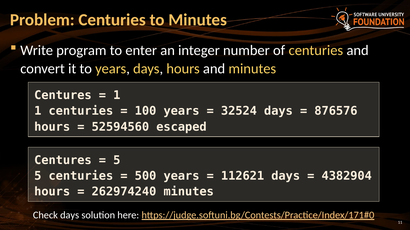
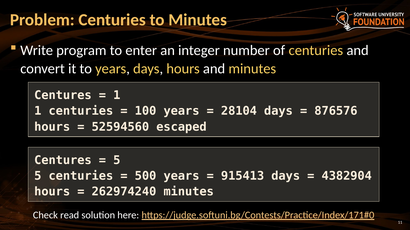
32524: 32524 -> 28104 (239, 111)
112621: 112621 -> 915413 (243, 176)
Check days: days -> read (70, 216)
